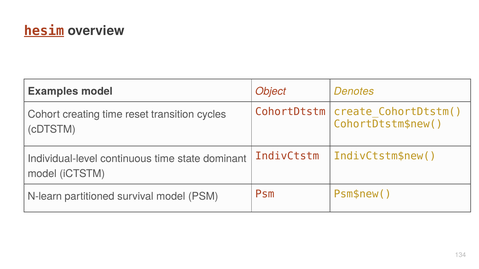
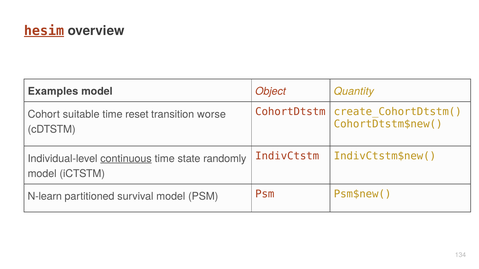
Denotes: Denotes -> Quantity (354, 92)
creating: creating -> suitable (81, 114)
cycles: cycles -> worse (212, 114)
continuous underline: none -> present (126, 159)
dominant: dominant -> randomly (225, 159)
